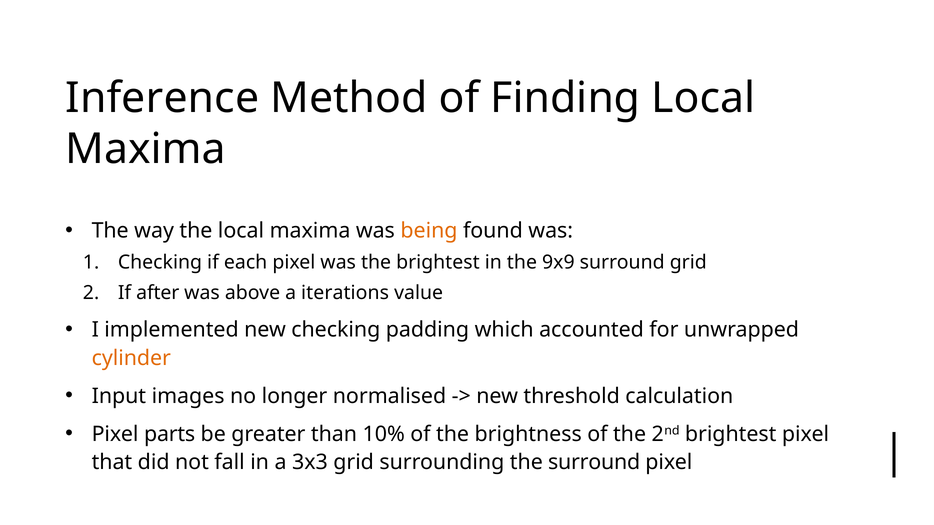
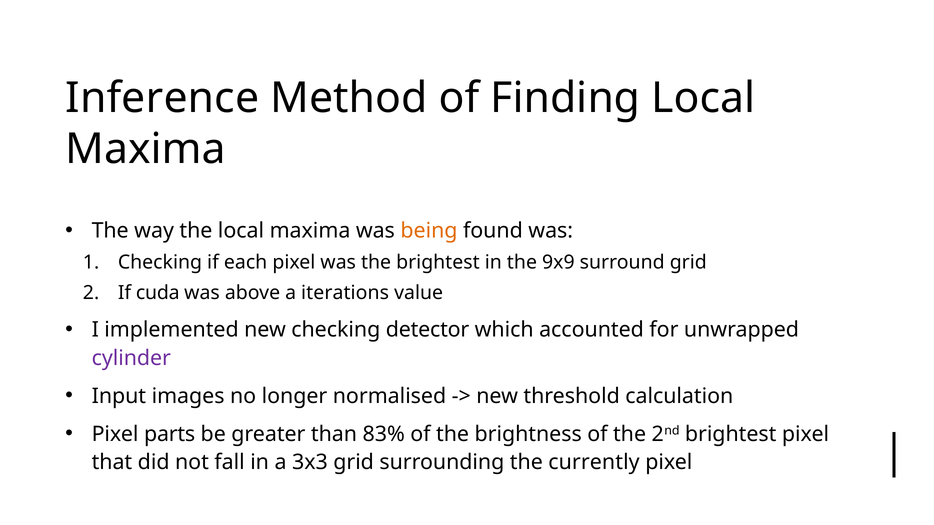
after: after -> cuda (158, 293)
padding: padding -> detector (428, 330)
cylinder colour: orange -> purple (131, 358)
10%: 10% -> 83% (384, 434)
the surround: surround -> currently (594, 463)
